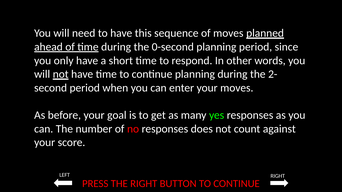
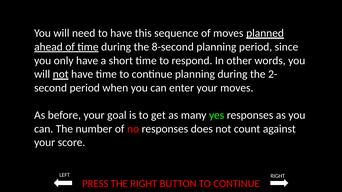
0-second: 0-second -> 8-second (173, 47)
